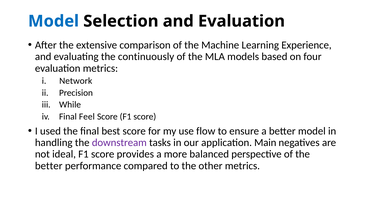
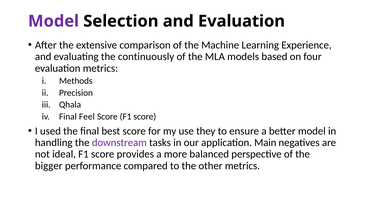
Model colour: blue -> purple (54, 21)
Network: Network -> Methods (76, 81)
While: While -> Qhala (70, 105)
flow: flow -> they (206, 131)
better: better -> bigger (49, 166)
